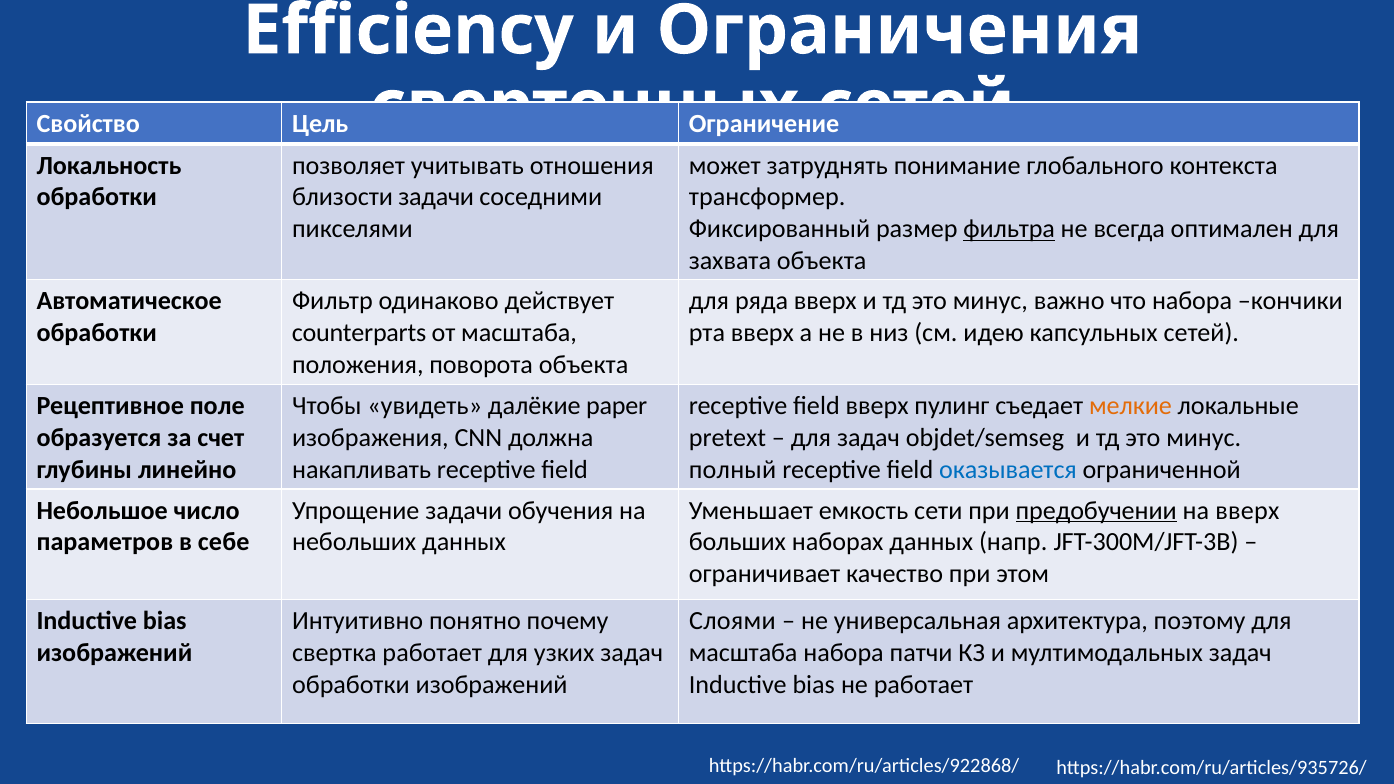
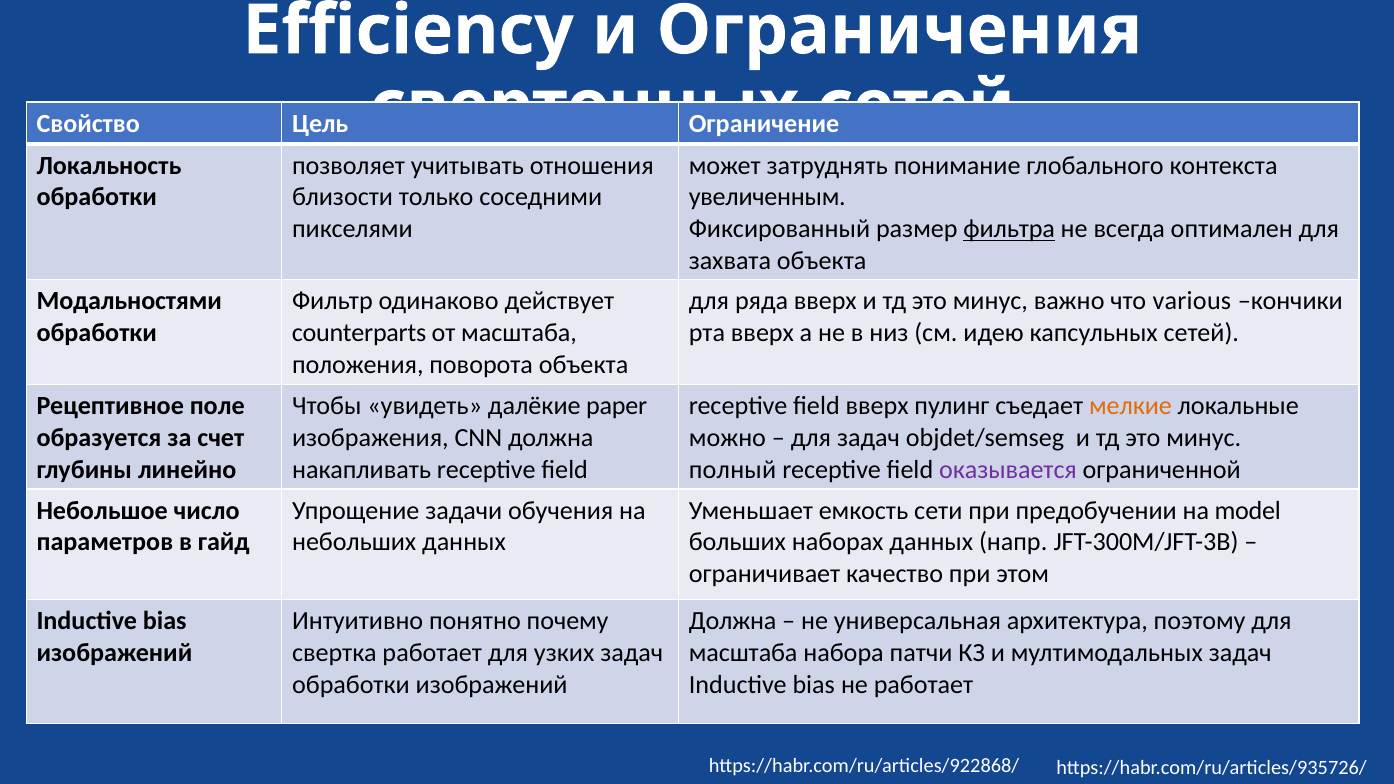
близости задачи: задачи -> только (436, 197)
трансформер: трансформер -> увеличенным (767, 197)
Автоматическое: Автоматическое -> Модальностями (129, 301)
что набора: набора -> various (1192, 301)
pretext: pretext -> можно (727, 438)
оказывается colour: blue -> purple (1008, 470)
предобучении underline: present -> none (1096, 511)
на вверх: вверх -> model (1248, 511)
себе: себе -> гайд (224, 542)
Слоями: Слоями -> Должна (733, 621)
